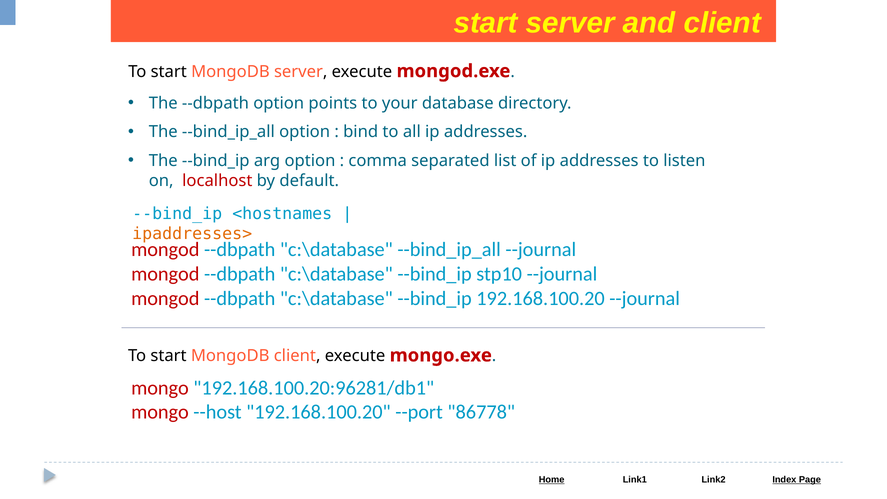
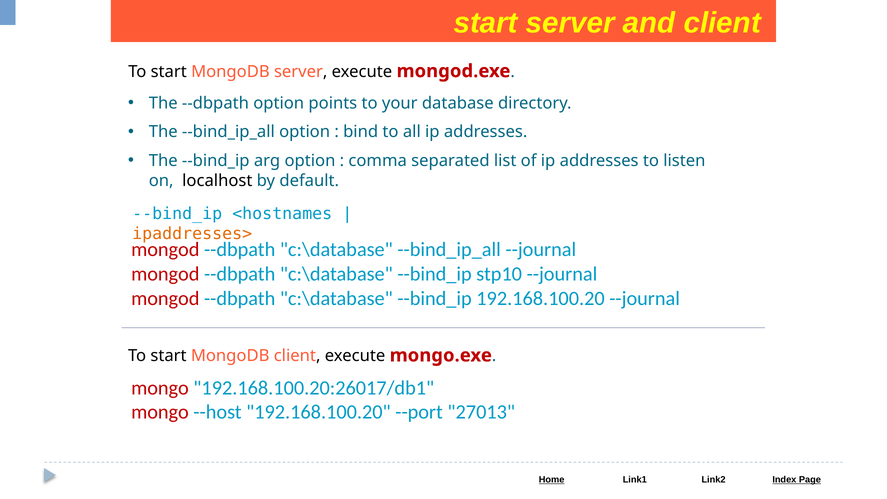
localhost colour: red -> black (217, 181)
192.168.100.20:96281/db1: 192.168.100.20:96281/db1 -> 192.168.100.20:26017/db1 (314, 388)
86778: 86778 -> 27013 (481, 412)
